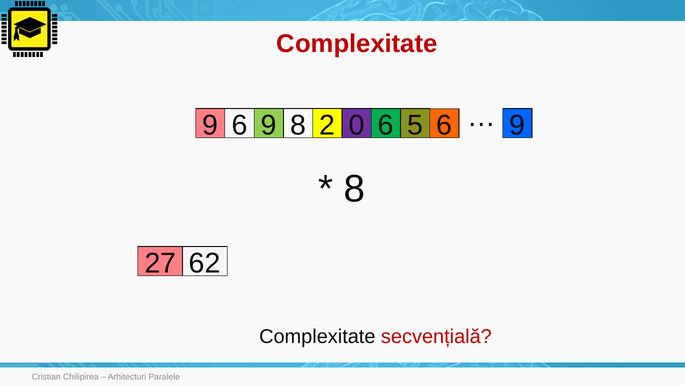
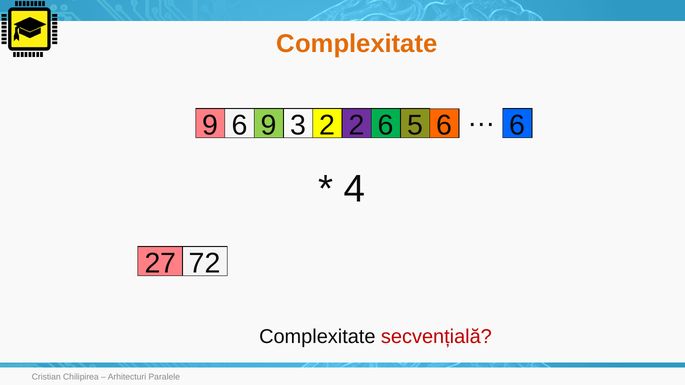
Complexitate colour: red -> orange (357, 44)
9 8: 8 -> 3 (298, 125)
2 0: 0 -> 2 (357, 125)
5 6 9: 9 -> 6 (517, 125)
8: 8 -> 4 (354, 189)
62: 62 -> 72 (205, 263)
